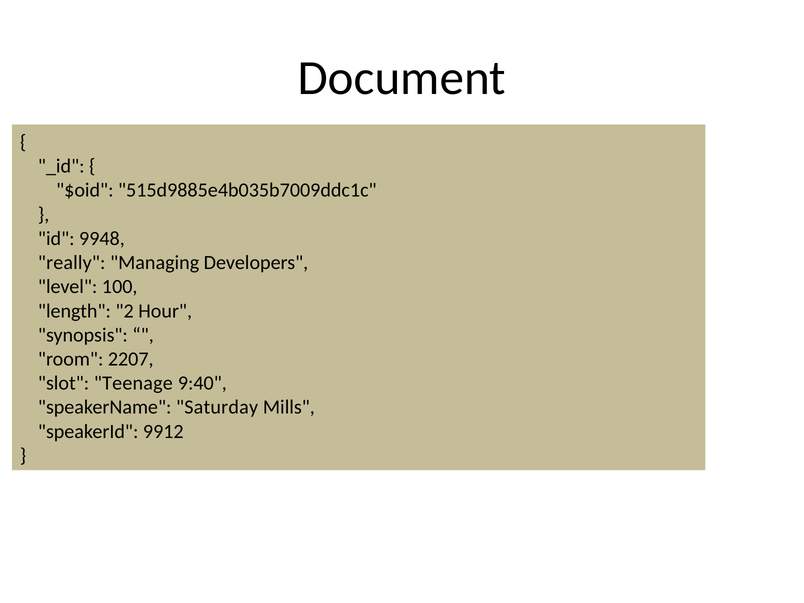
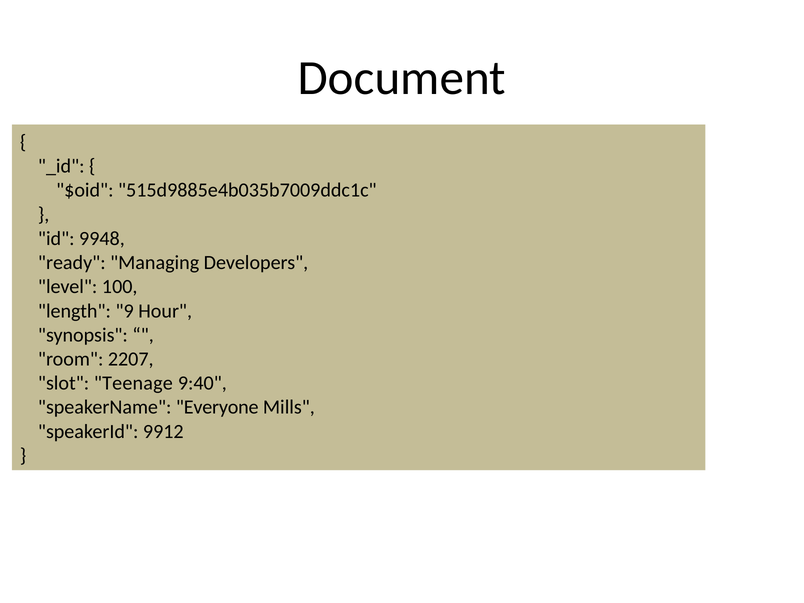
really: really -> ready (72, 263)
2: 2 -> 9 (125, 311)
Saturday: Saturday -> Everyone (217, 407)
